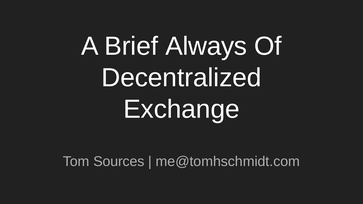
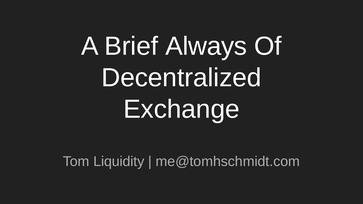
Sources: Sources -> Liquidity (119, 162)
